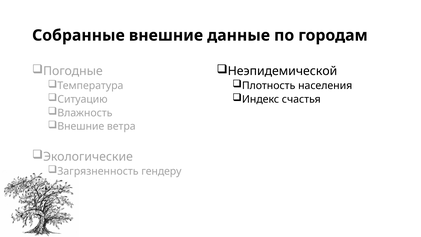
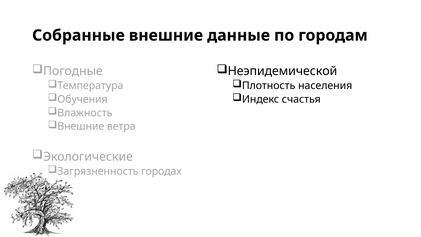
Ситуацию: Ситуацию -> Обучения (82, 99)
гендеру: гендеру -> городах (161, 171)
